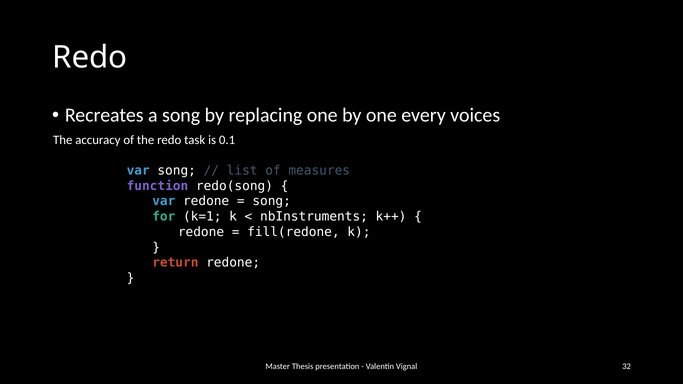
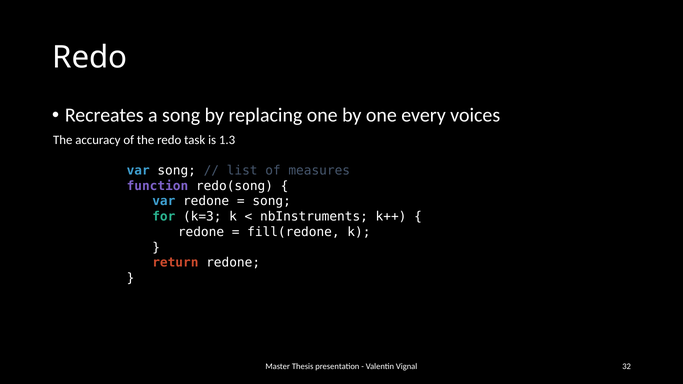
0.1: 0.1 -> 1.3 (227, 140)
k=1: k=1 -> k=3 (202, 217)
